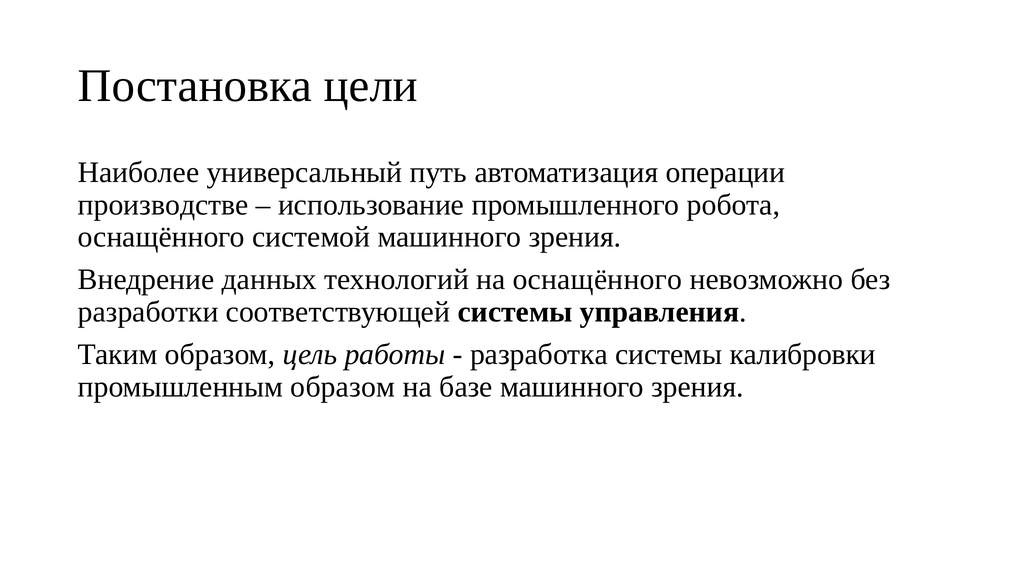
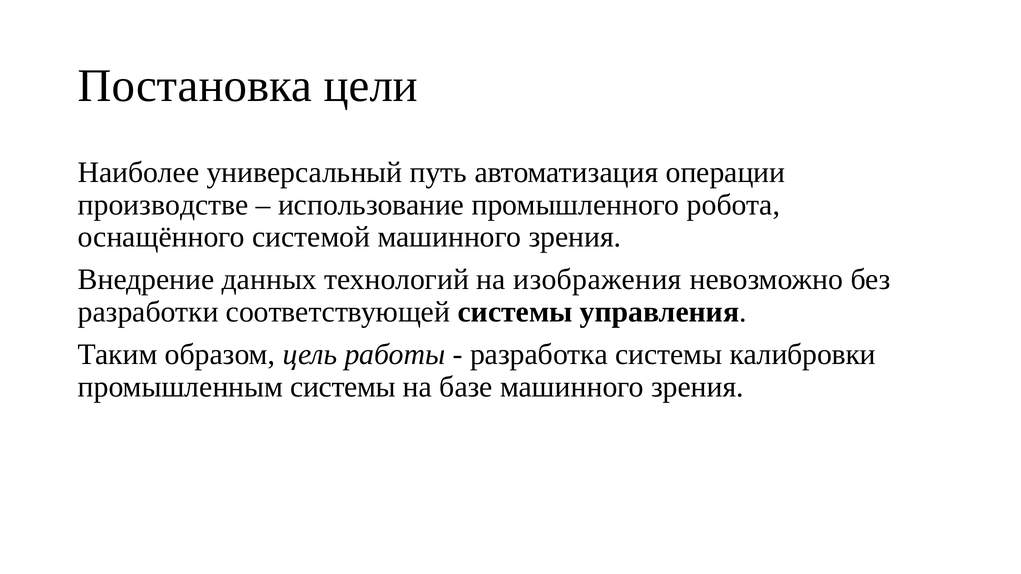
на оснащённого: оснащённого -> изображения (597, 280)
промышленным образом: образом -> системы (343, 387)
